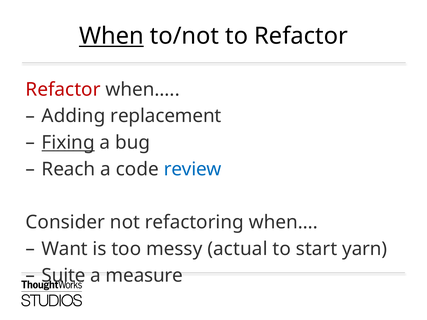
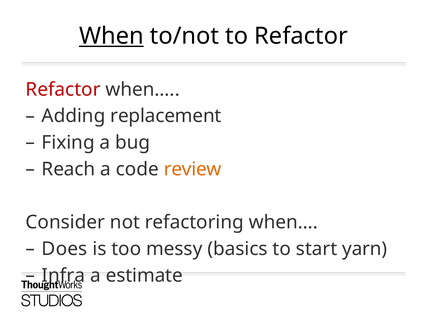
Fixing underline: present -> none (68, 143)
review colour: blue -> orange (193, 169)
Want: Want -> Does (64, 249)
actual: actual -> basics (238, 249)
Suite: Suite -> Infra (63, 276)
measure: measure -> estimate (144, 276)
